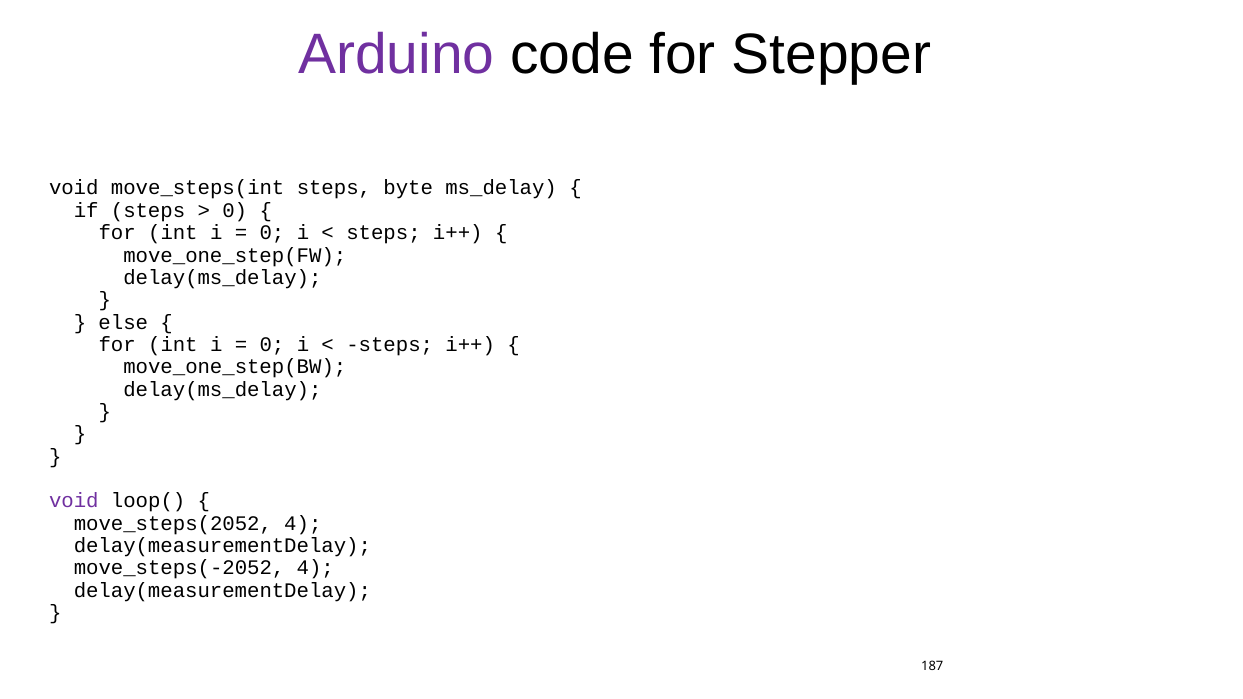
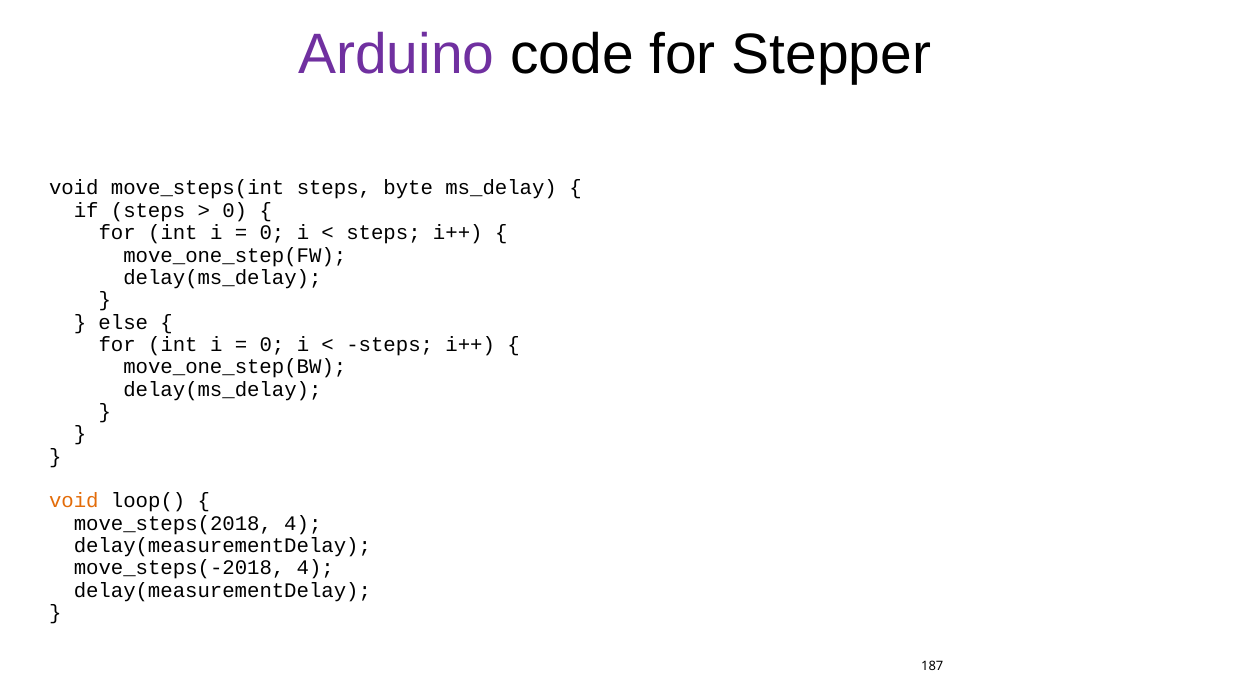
void colour: purple -> orange (74, 501)
move_steps(2052: move_steps(2052 -> move_steps(2018 (173, 523)
move_steps(-2052: move_steps(-2052 -> move_steps(-2018 (179, 568)
